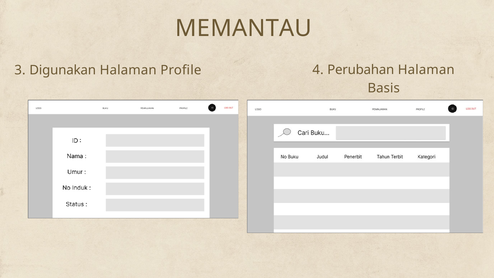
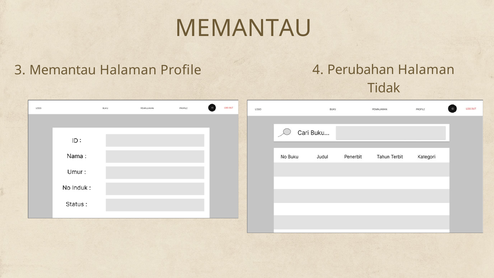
3 Digunakan: Digunakan -> Memantau (63, 70)
Basis: Basis -> Tidak (384, 88)
